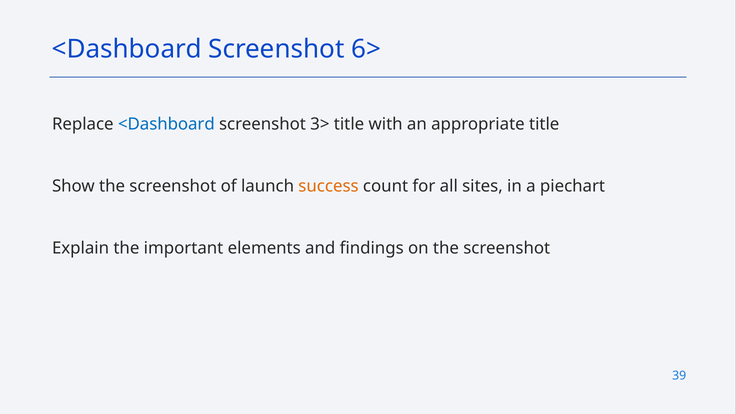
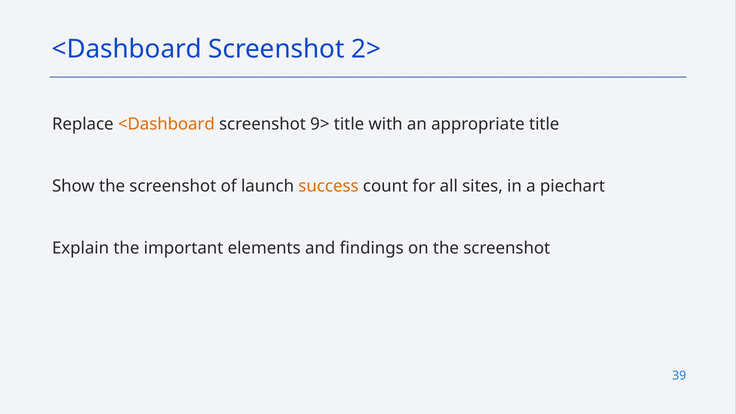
6>: 6> -> 2> (366, 49)
<Dashboard colour: blue -> orange (166, 124)
3>: 3> -> 9> (320, 124)
